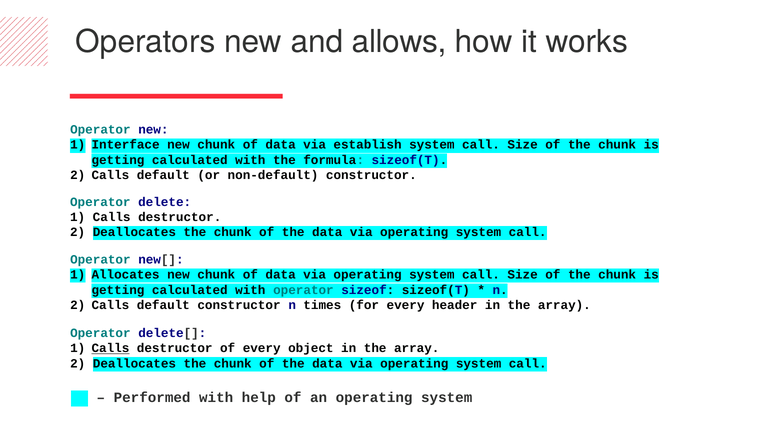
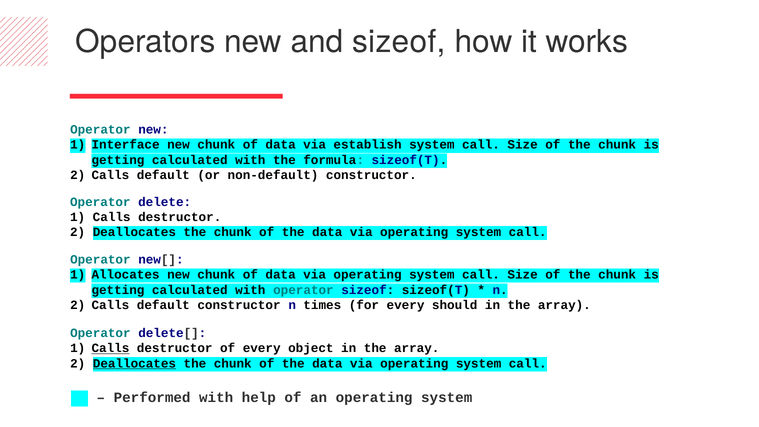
and allows: allows -> sizeof (399, 42)
header: header -> should (455, 305)
Deallocates underline: none -> present (134, 363)
